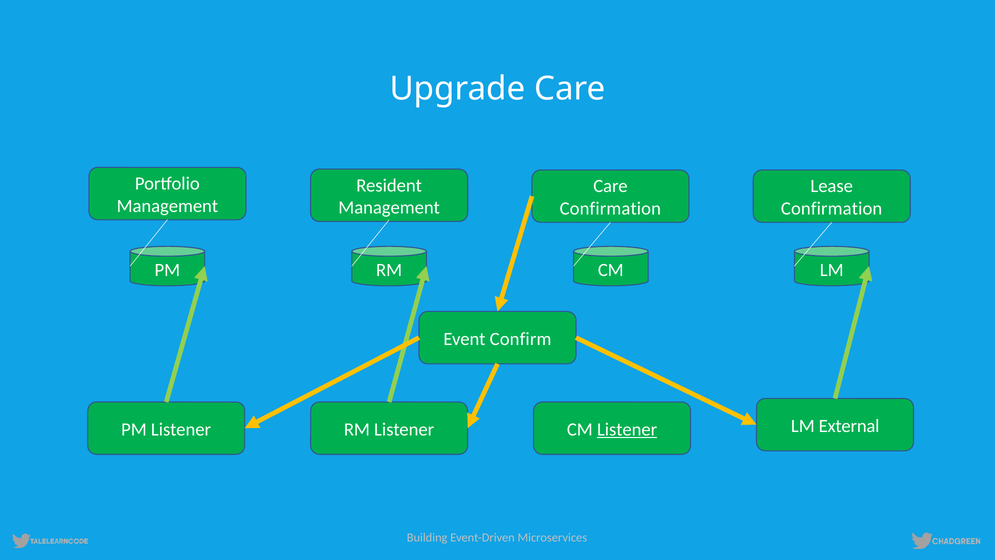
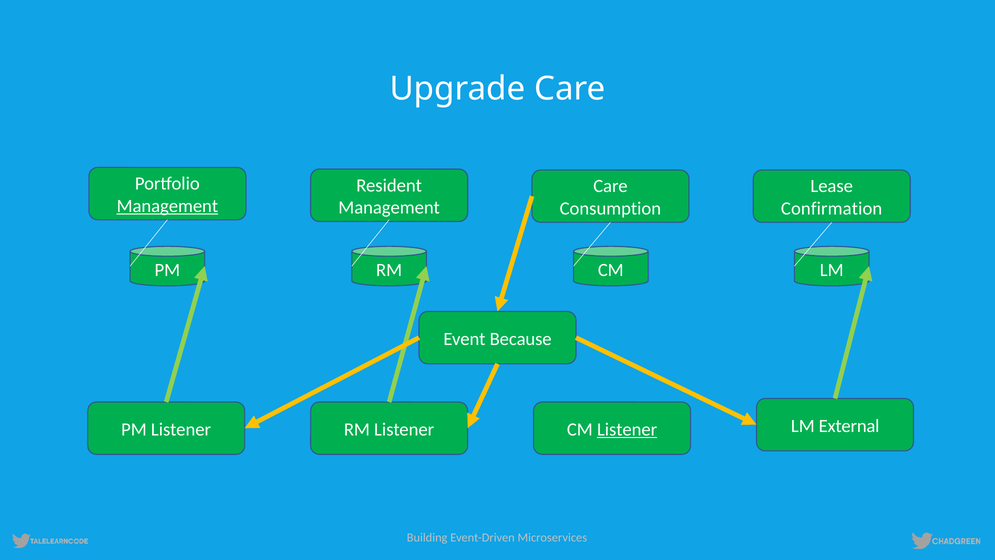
Management underline: none -> present (167, 206)
Confirmation: Confirmation -> Consumption (610, 209)
Confirm: Confirm -> Because (521, 339)
